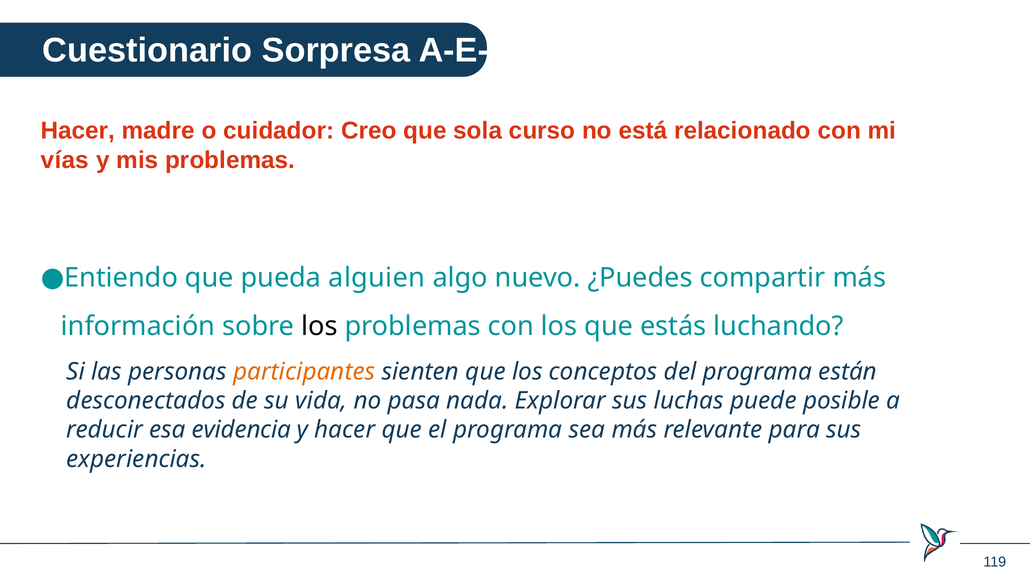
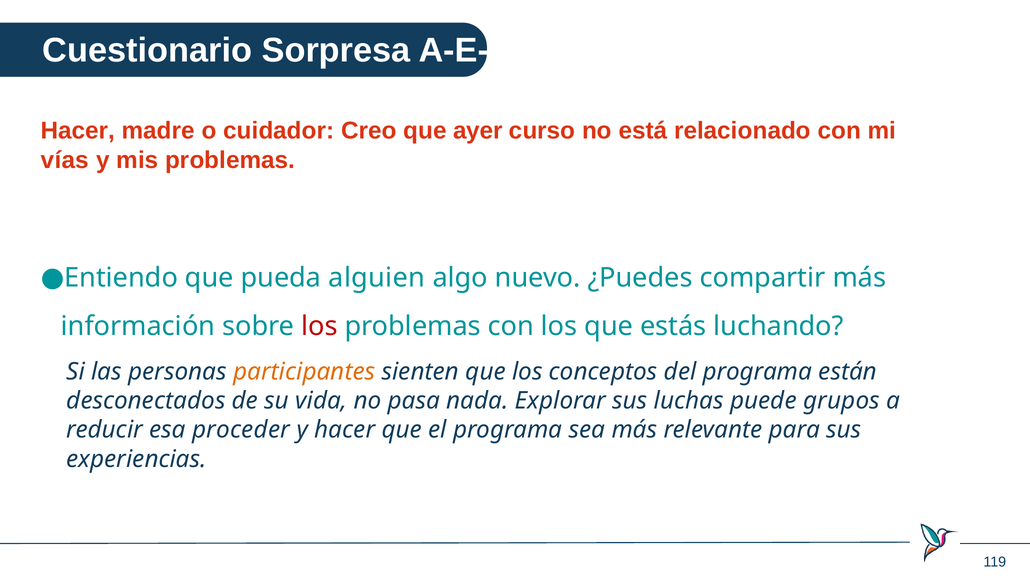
sola: sola -> ayer (478, 131)
los colour: black -> red (319, 327)
posible: posible -> grupos (841, 401)
evidencia: evidencia -> proceder (241, 430)
